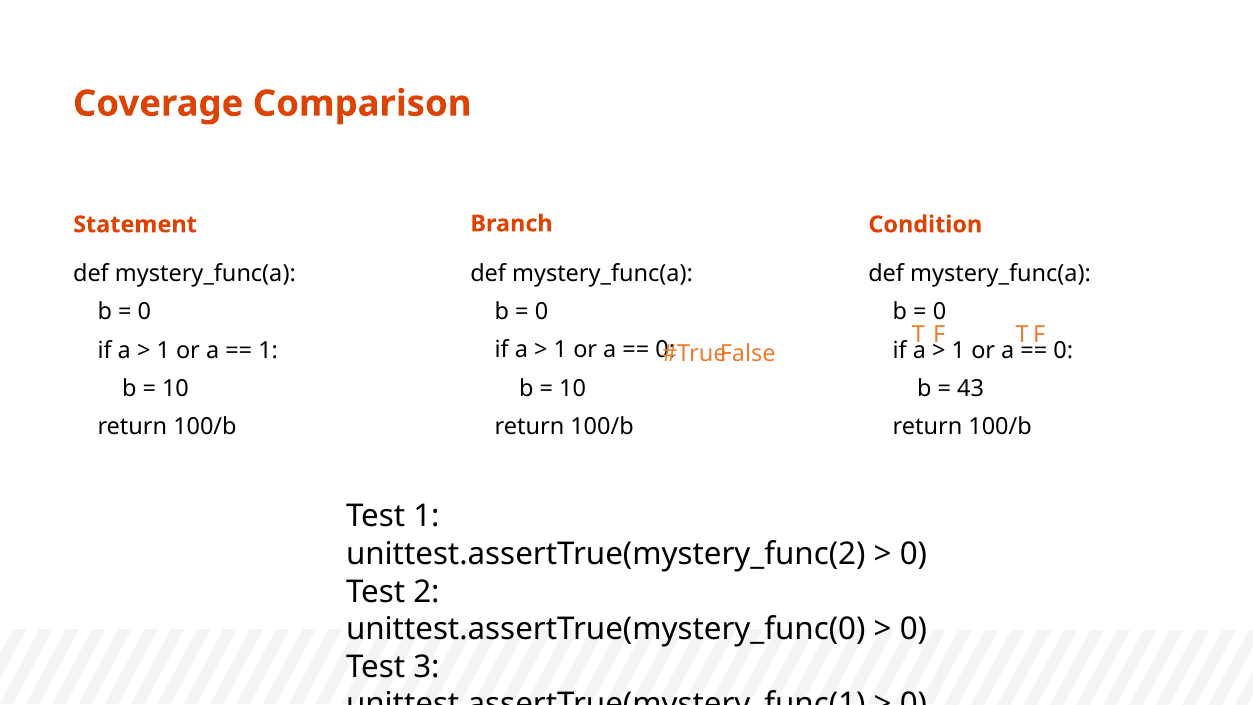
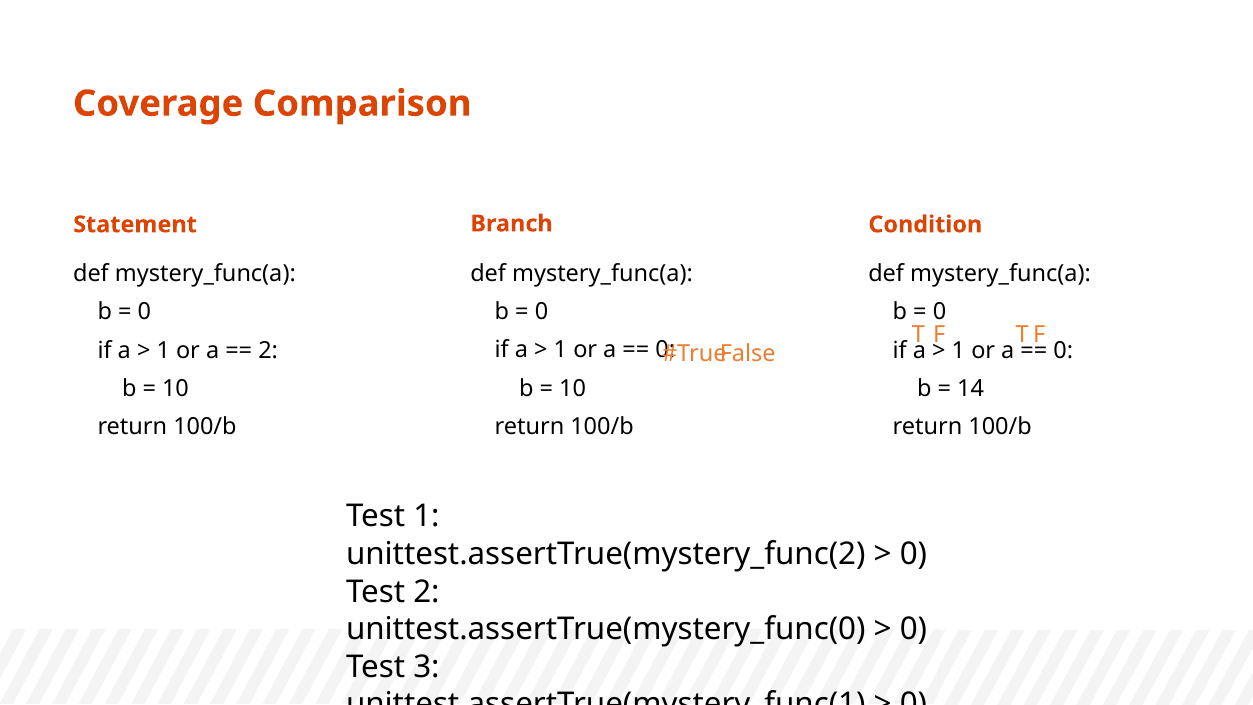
1: 1 -> 2 (268, 350)
43: 43 -> 14 (971, 389)
